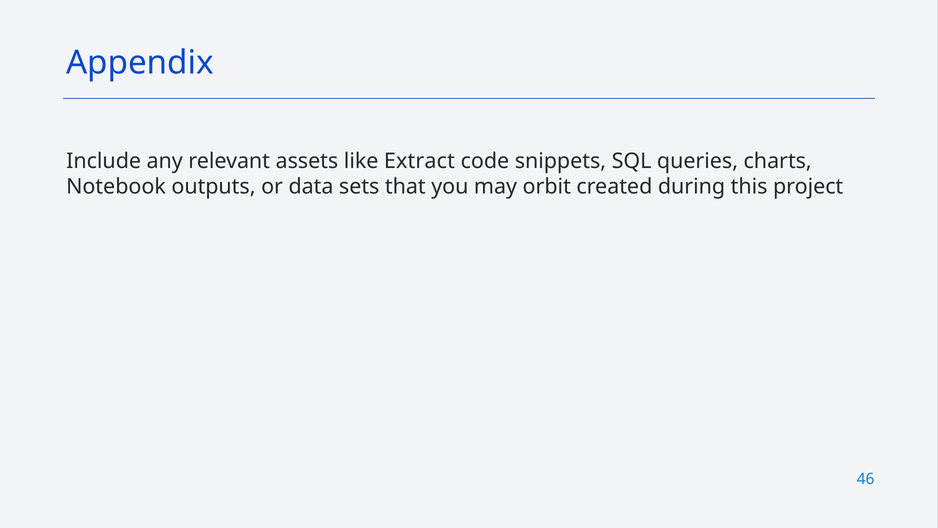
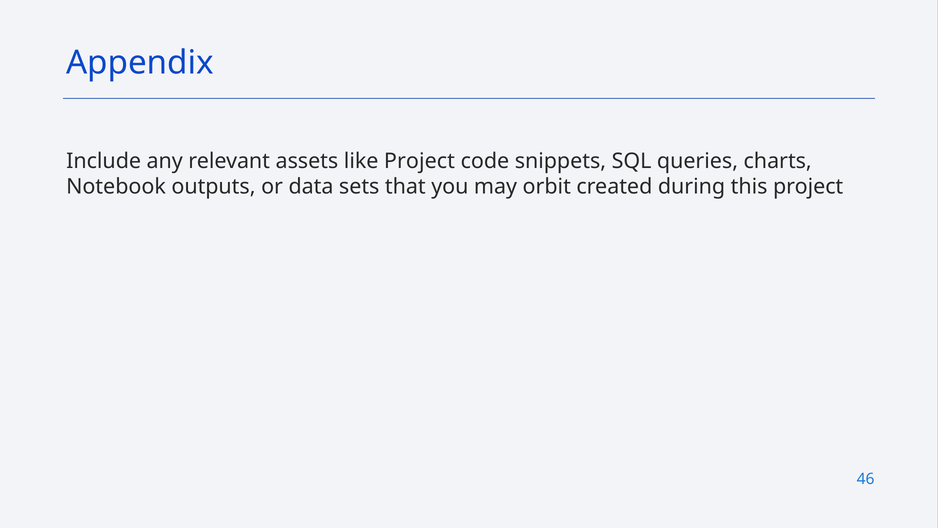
like Extract: Extract -> Project (419, 161)
